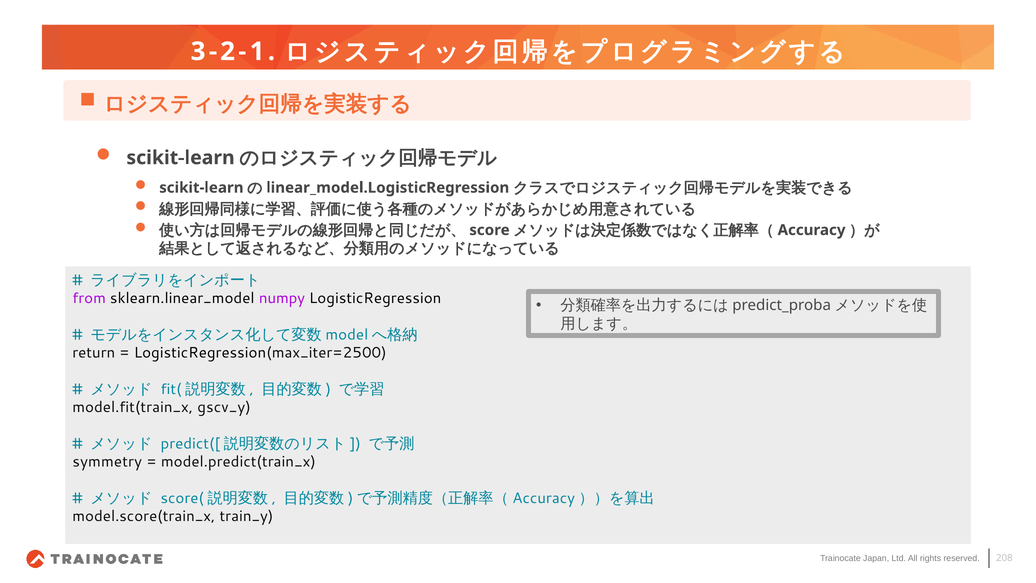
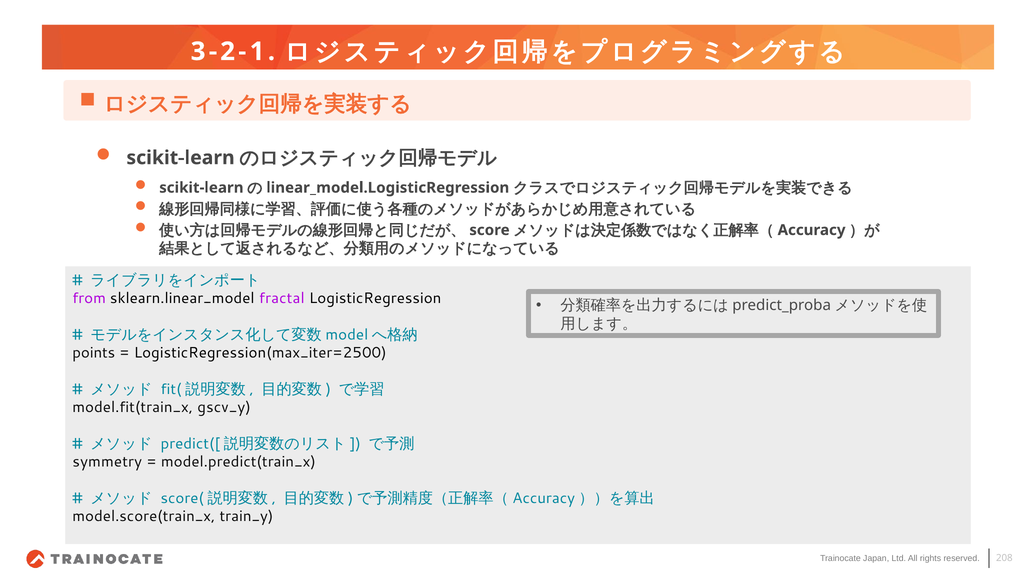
numpy: numpy -> fractal (282, 298)
return: return -> points (94, 353)
